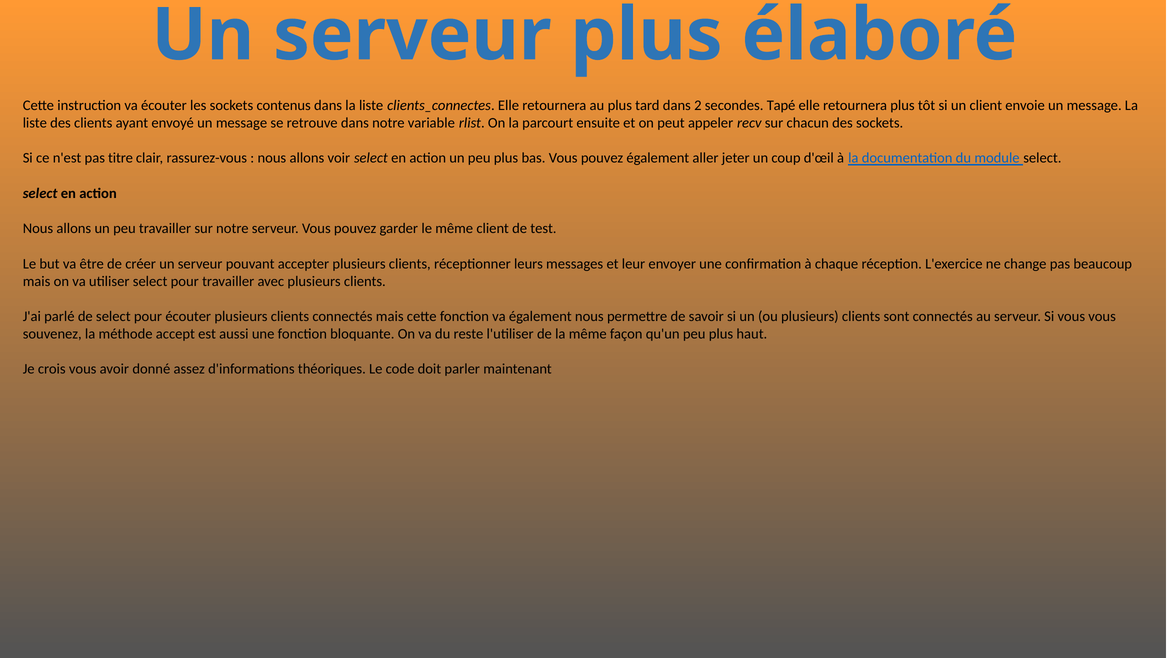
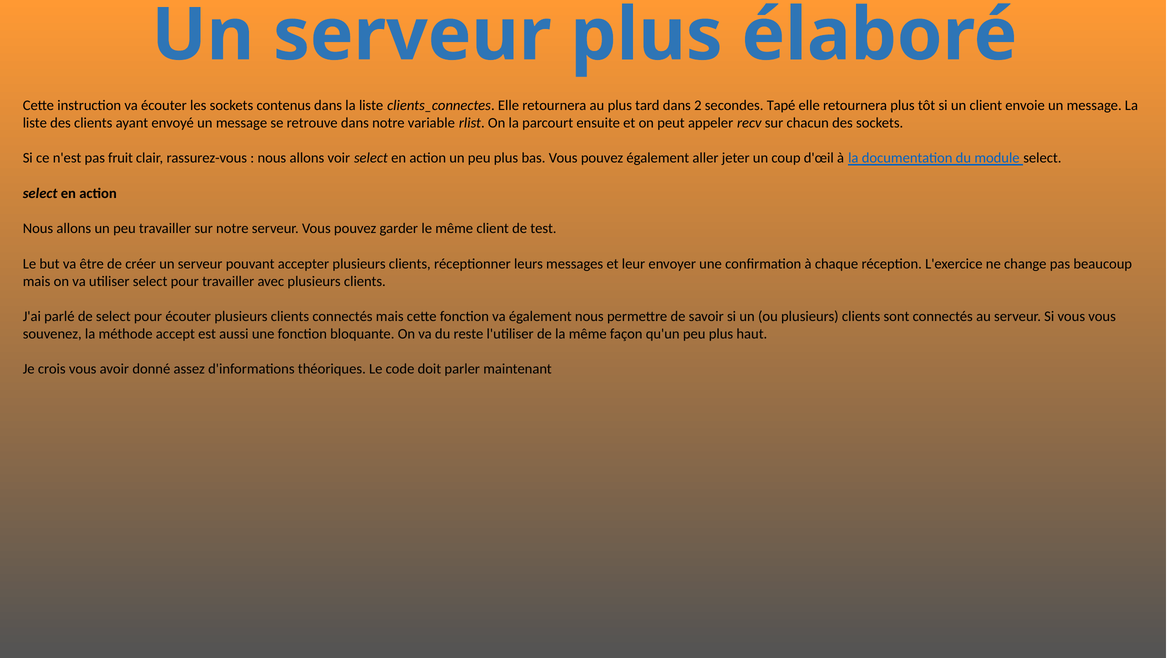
titre: titre -> fruit (121, 158)
